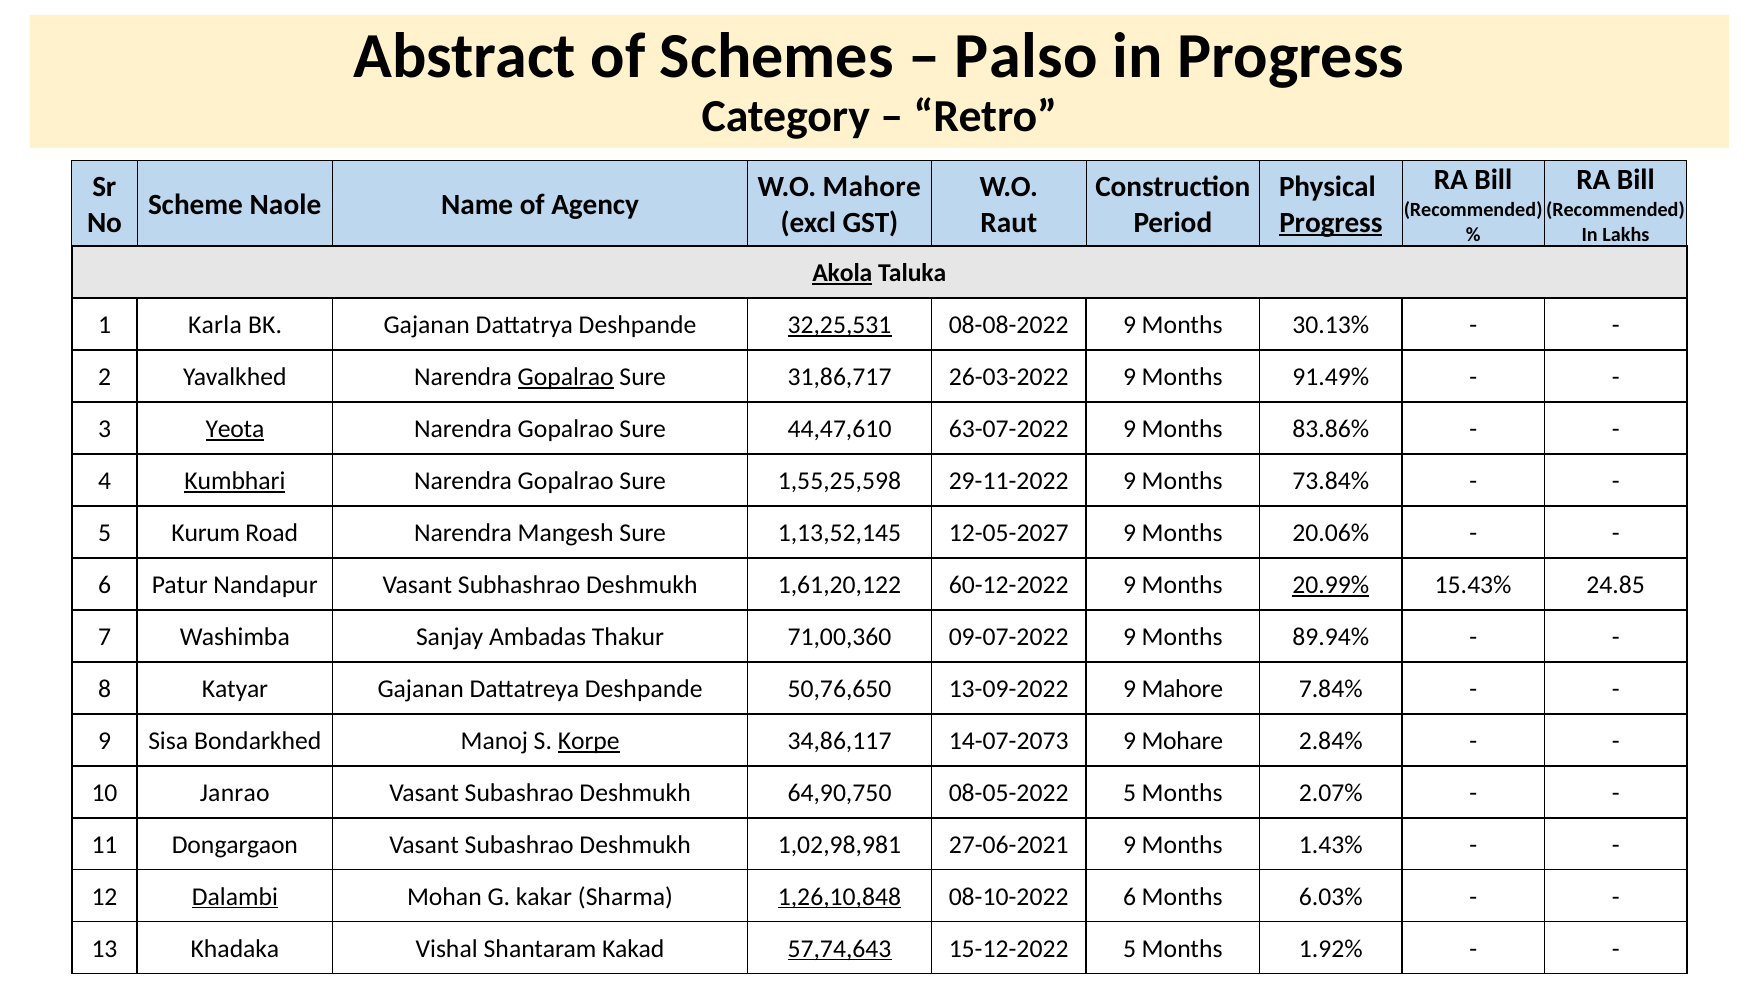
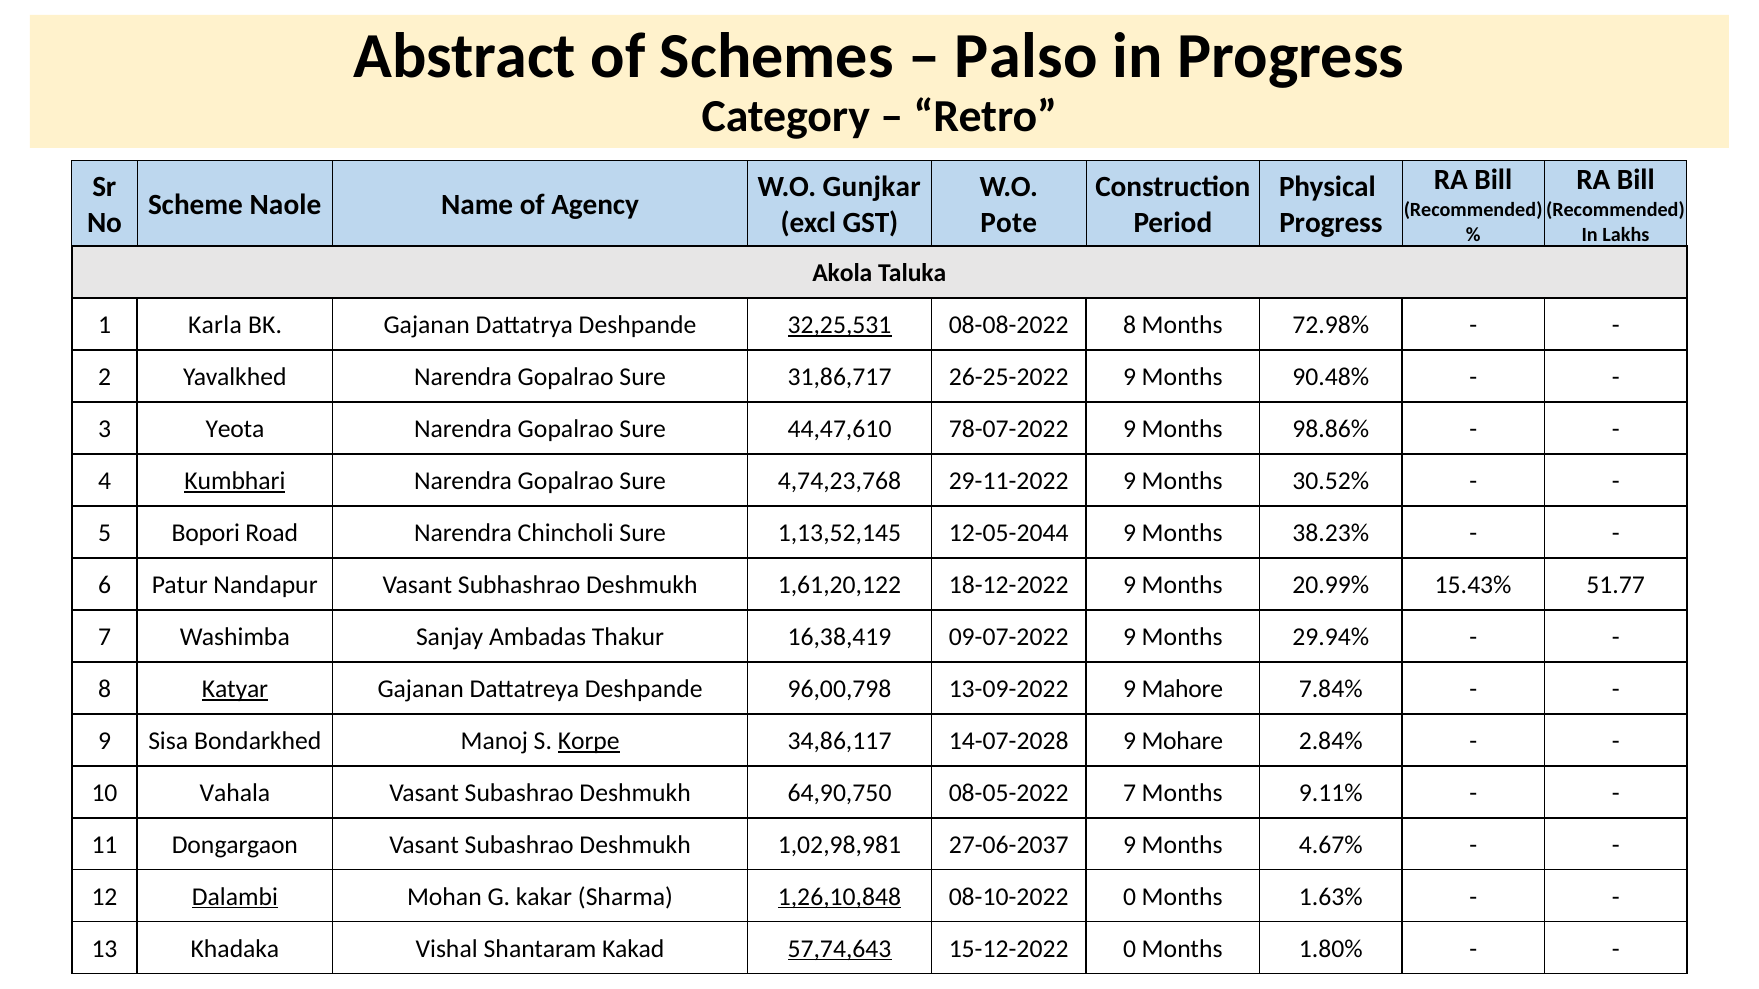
W.O Mahore: Mahore -> Gunjkar (872, 187)
Raut: Raut -> Pote (1009, 223)
Progress underline: present -> none (1331, 223)
Akola underline: present -> none (842, 273)
08-08-2022 9: 9 -> 8 (1130, 325)
30.13%: 30.13% -> 72.98% (1331, 325)
Gopalrao underline: present -> none (566, 377)
26-03-2022: 26-03-2022 -> 26-25-2022 (1009, 377)
91.49%: 91.49% -> 90.48% (1331, 377)
Yeota underline: present -> none (235, 429)
63-07-2022: 63-07-2022 -> 78-07-2022 (1009, 429)
83.86%: 83.86% -> 98.86% (1331, 429)
1,55,25,598: 1,55,25,598 -> 4,74,23,768 (839, 481)
73.84%: 73.84% -> 30.52% (1331, 481)
Kurum: Kurum -> Bopori (206, 533)
Mangesh: Mangesh -> Chincholi (566, 533)
12-05-2027: 12-05-2027 -> 12-05-2044 (1009, 533)
20.06%: 20.06% -> 38.23% (1331, 533)
60-12-2022: 60-12-2022 -> 18-12-2022 (1009, 585)
20.99% underline: present -> none (1331, 585)
24.85: 24.85 -> 51.77 (1616, 585)
71,00,360: 71,00,360 -> 16,38,419 (840, 637)
89.94%: 89.94% -> 29.94% (1331, 637)
Katyar underline: none -> present (235, 689)
50,76,650: 50,76,650 -> 96,00,798 (840, 689)
14-07-2073: 14-07-2073 -> 14-07-2028 (1009, 741)
Janrao: Janrao -> Vahala (235, 793)
08-05-2022 5: 5 -> 7 (1130, 793)
2.07%: 2.07% -> 9.11% (1331, 793)
27-06-2021: 27-06-2021 -> 27-06-2037 (1009, 845)
1.43%: 1.43% -> 4.67% (1331, 845)
08-10-2022 6: 6 -> 0 (1130, 897)
6.03%: 6.03% -> 1.63% (1331, 897)
15-12-2022 5: 5 -> 0 (1130, 949)
1.92%: 1.92% -> 1.80% (1331, 949)
